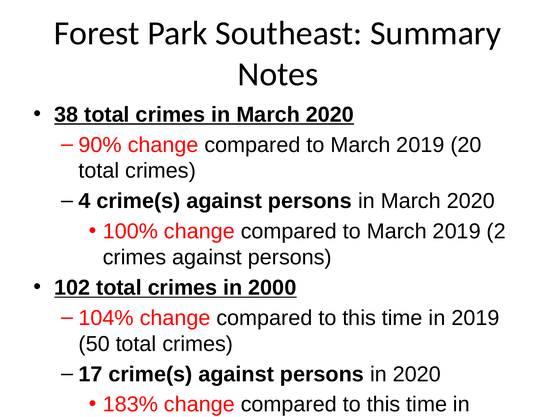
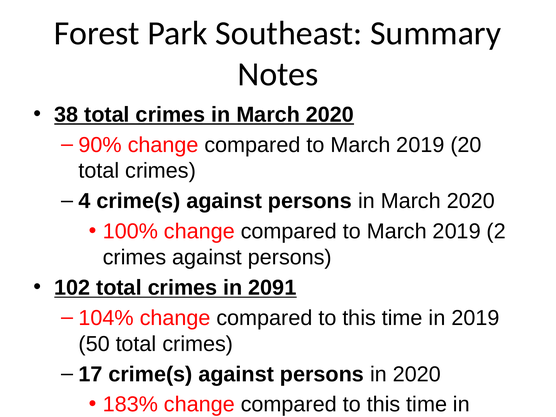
2000: 2000 -> 2091 (272, 288)
